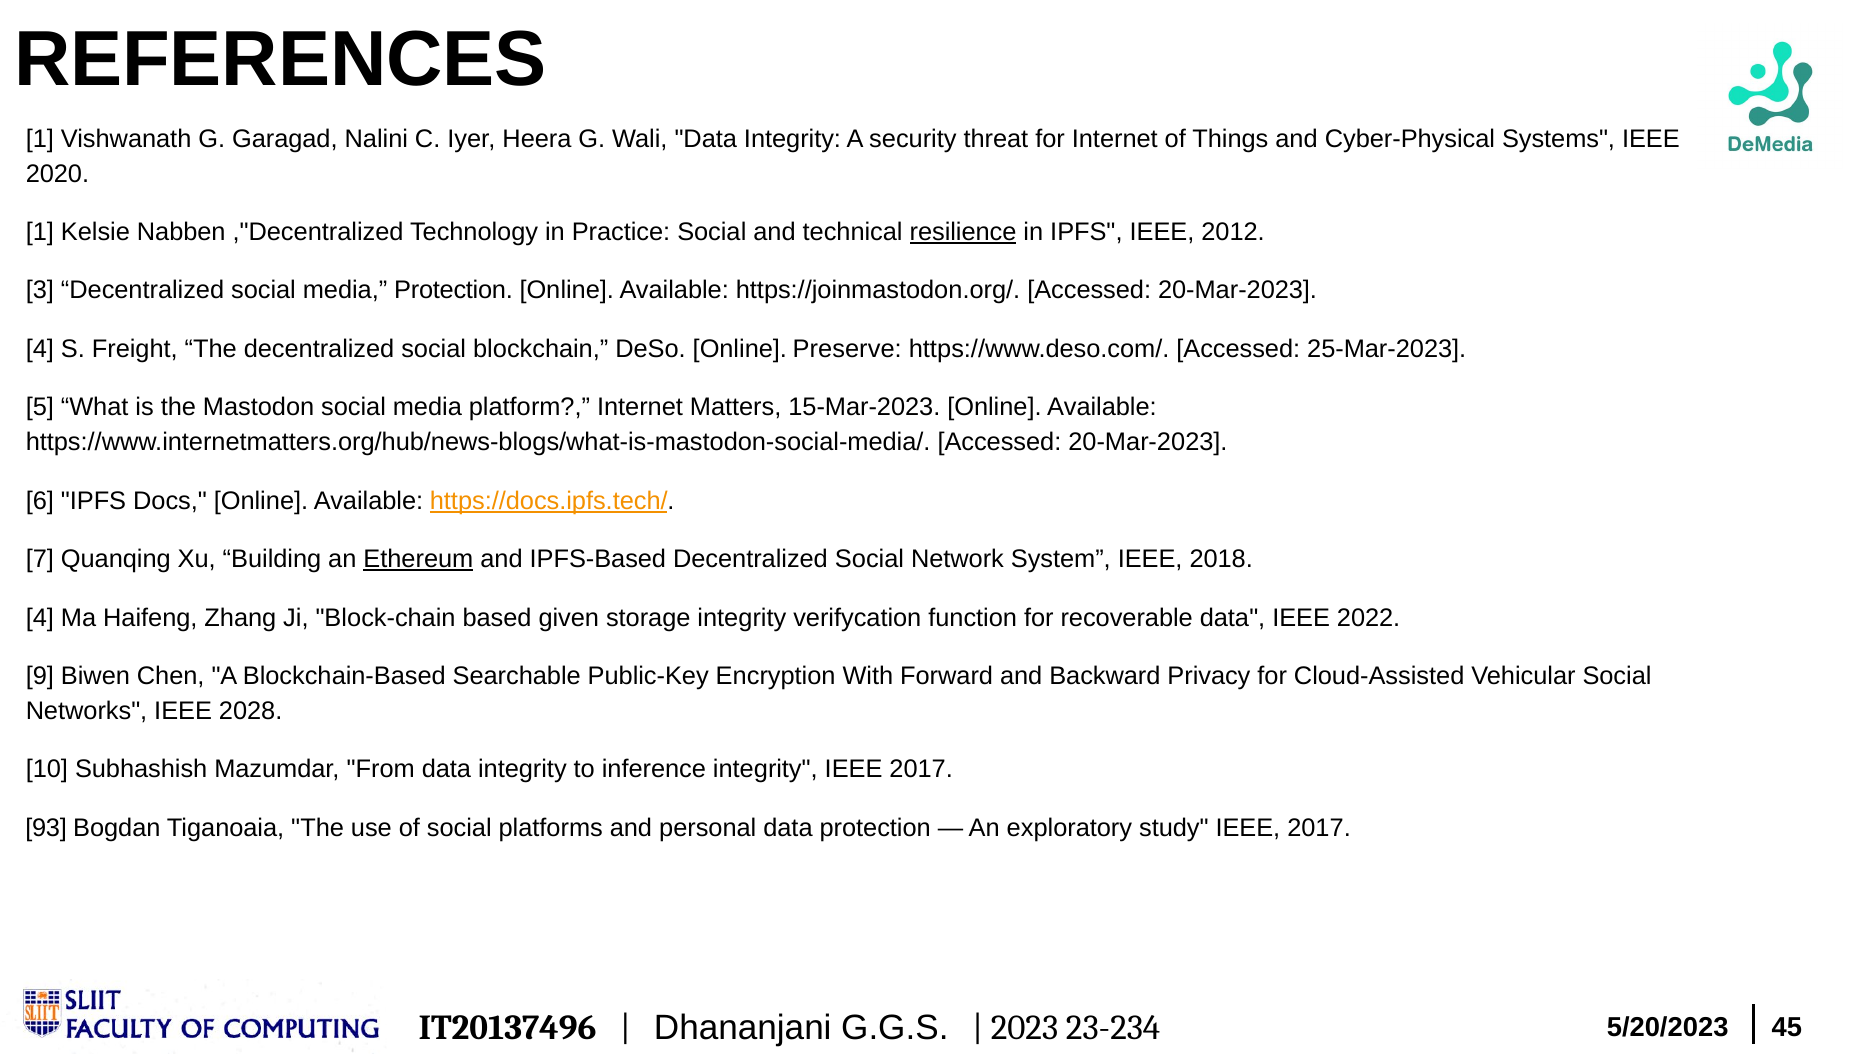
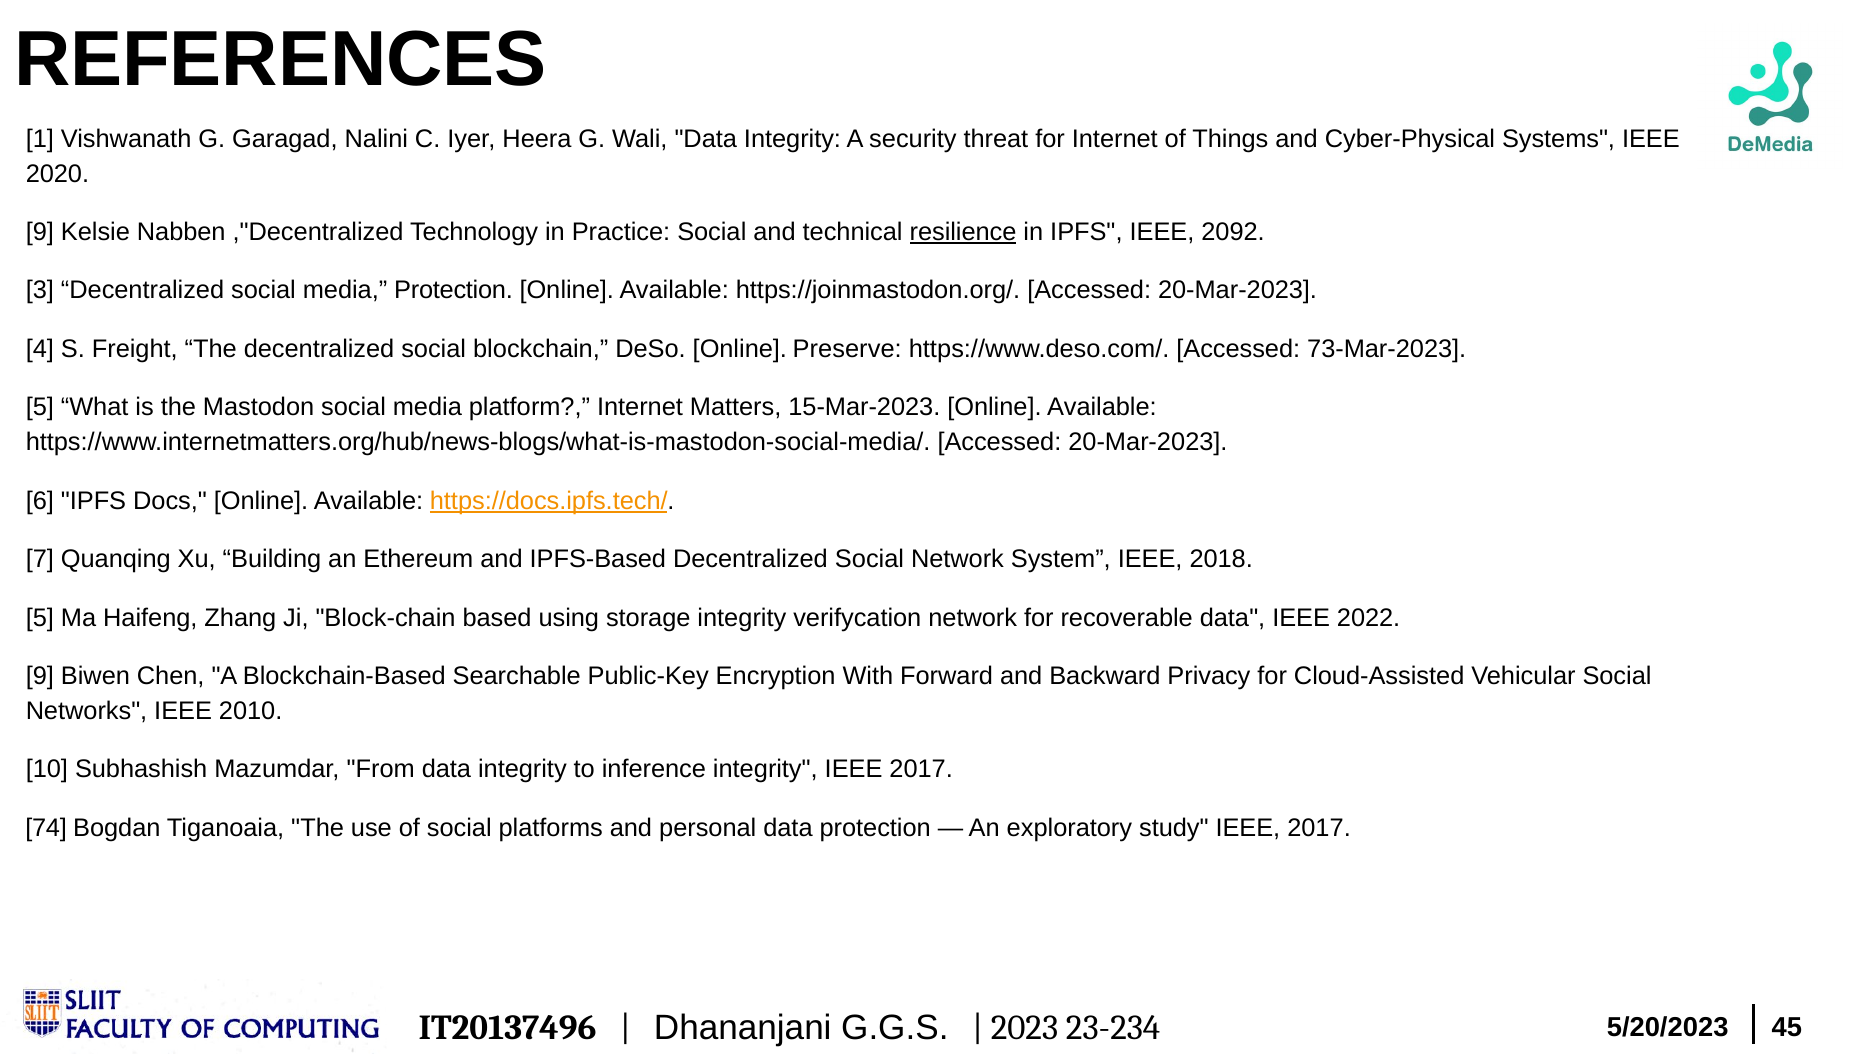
1: 1 -> 9 (40, 232)
2012: 2012 -> 2092 (1233, 232)
25-Mar-2023: 25-Mar-2023 -> 73-Mar-2023 (1387, 349)
Ethereum underline: present -> none (418, 559)
4: 4 -> 5 (40, 618)
given: given -> using (569, 618)
verifycation function: function -> network (973, 618)
2028: 2028 -> 2010 (251, 711)
93: 93 -> 74 (46, 828)
